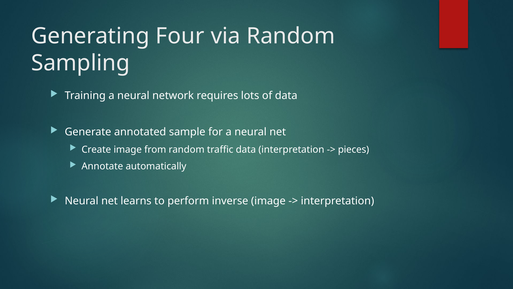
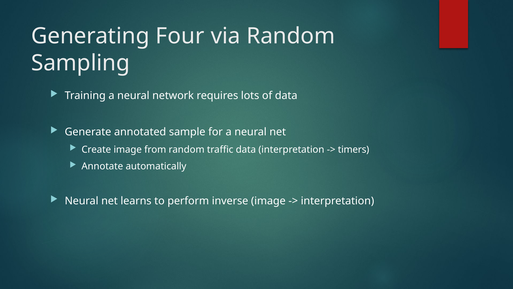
pieces: pieces -> timers (354, 149)
